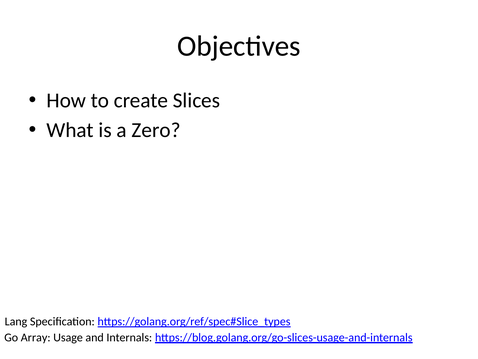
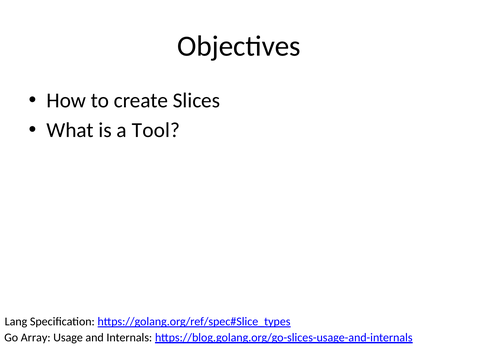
Zero: Zero -> Tool (156, 130)
